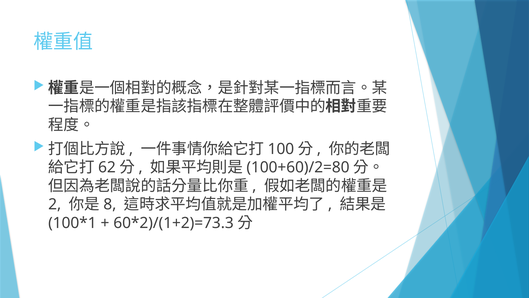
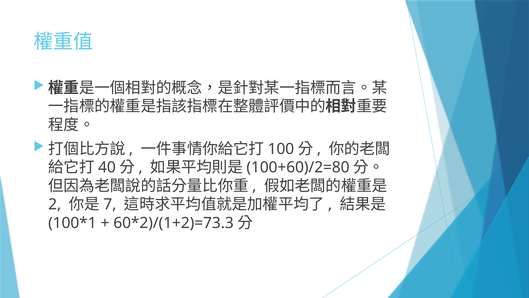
62: 62 -> 40 (107, 167)
8: 8 -> 7 (110, 204)
